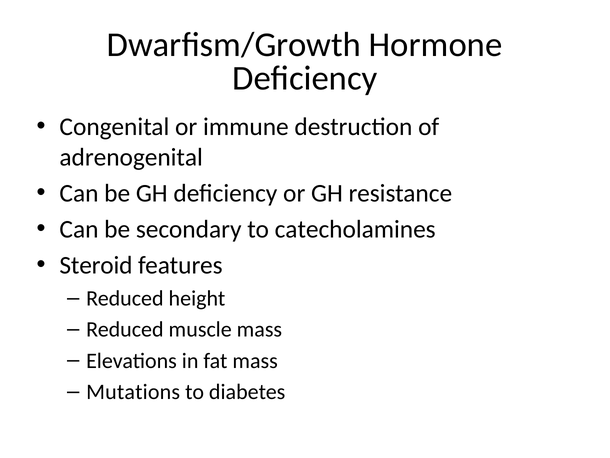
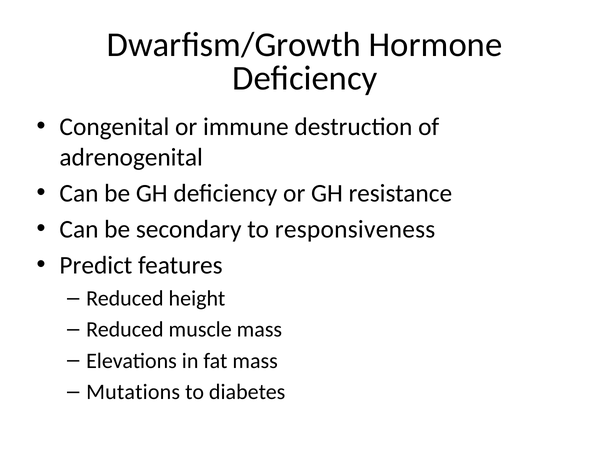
catecholamines: catecholamines -> responsiveness (355, 229)
Steroid: Steroid -> Predict (96, 265)
